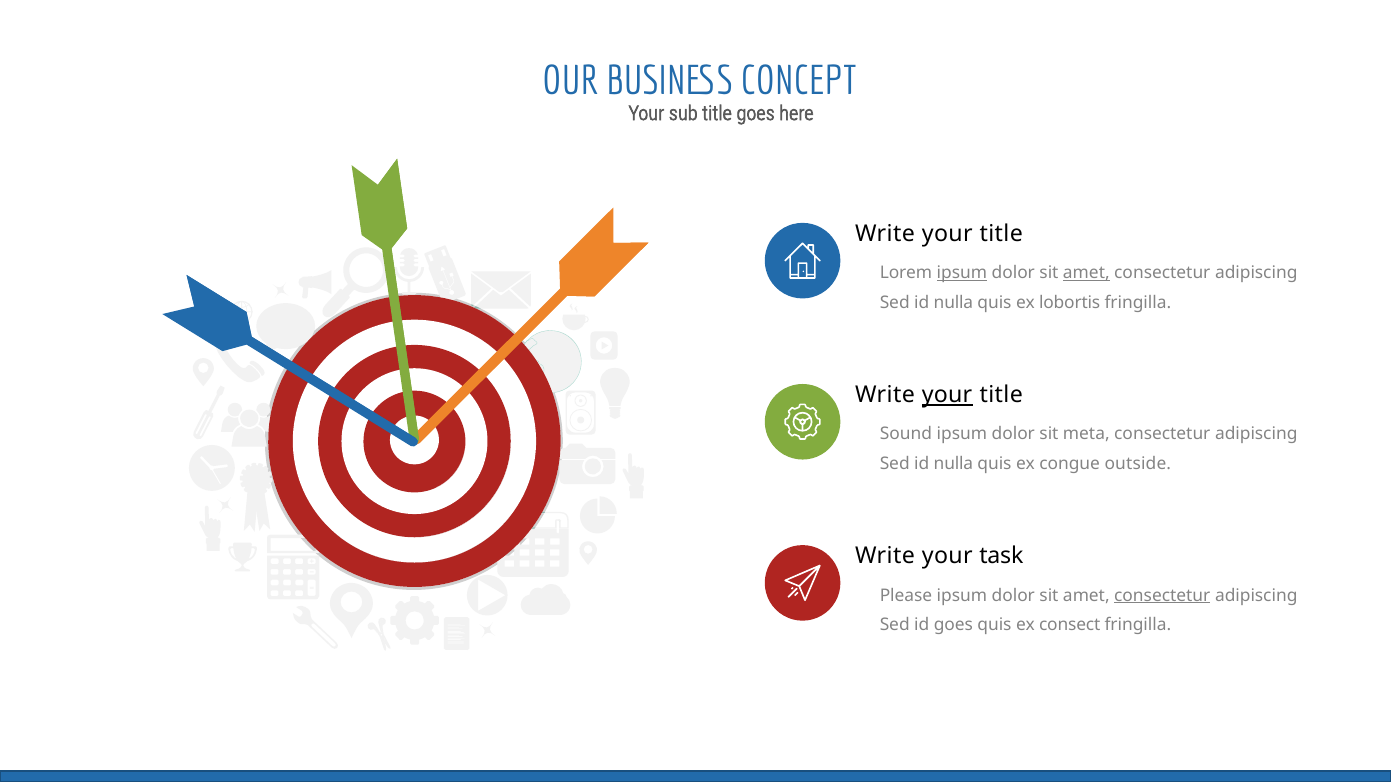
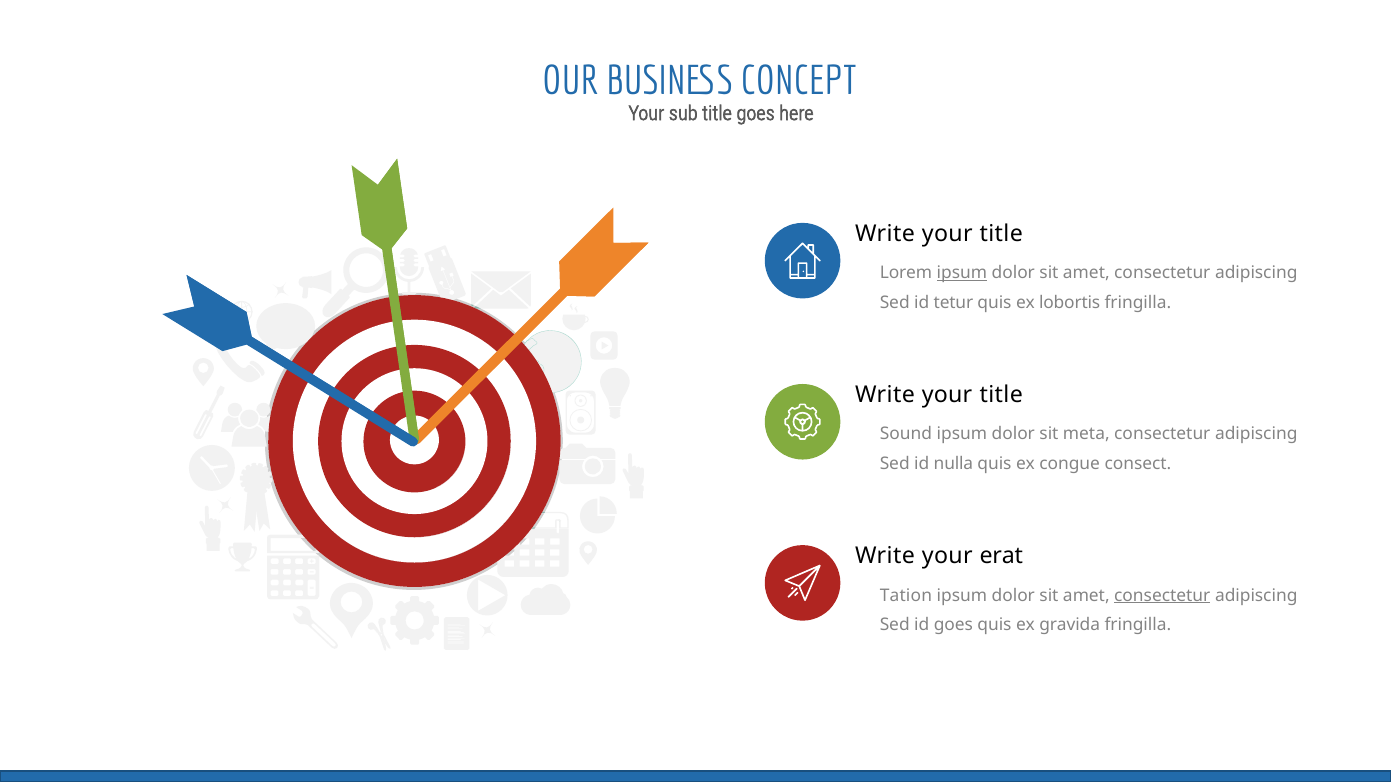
amet underline: present -> none (1086, 273)
nulla: nulla -> tetur (953, 302)
your underline: present -> none (947, 395)
outside: outside -> consect (1138, 464)
task: task -> erat (1001, 556)
Please: Please -> Tation (906, 596)
consect: consect -> gravida (1070, 625)
